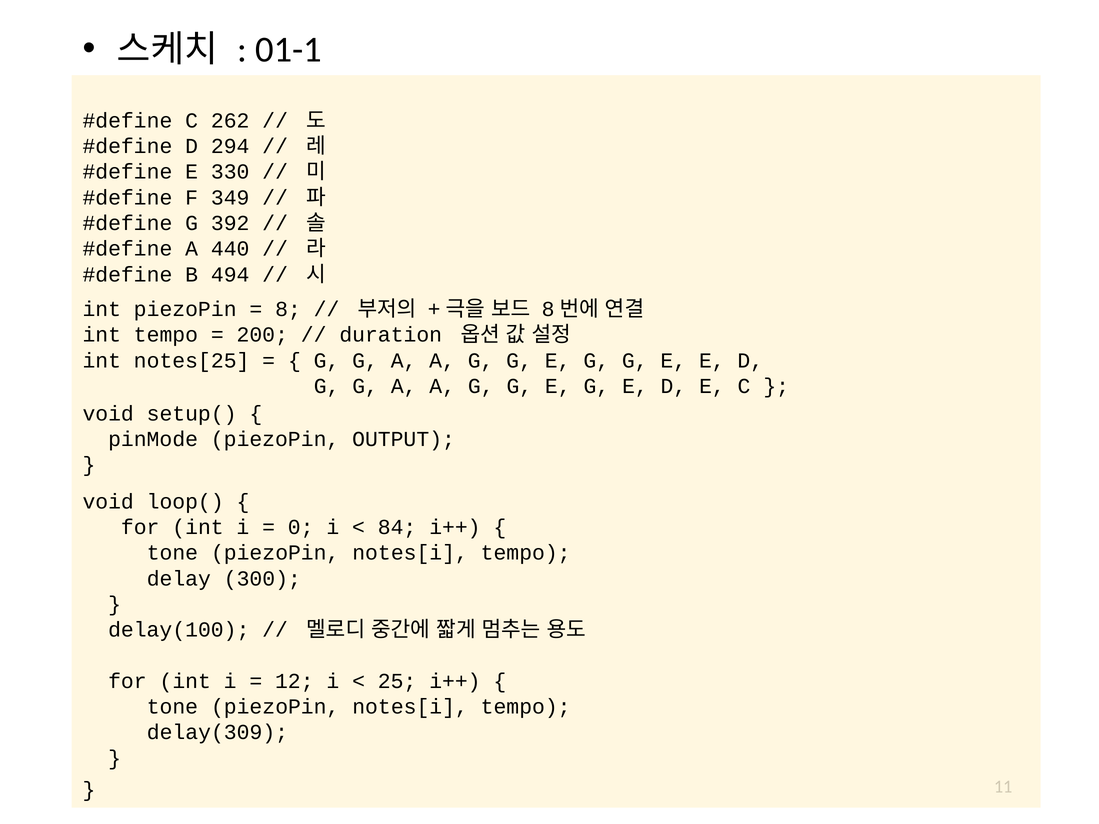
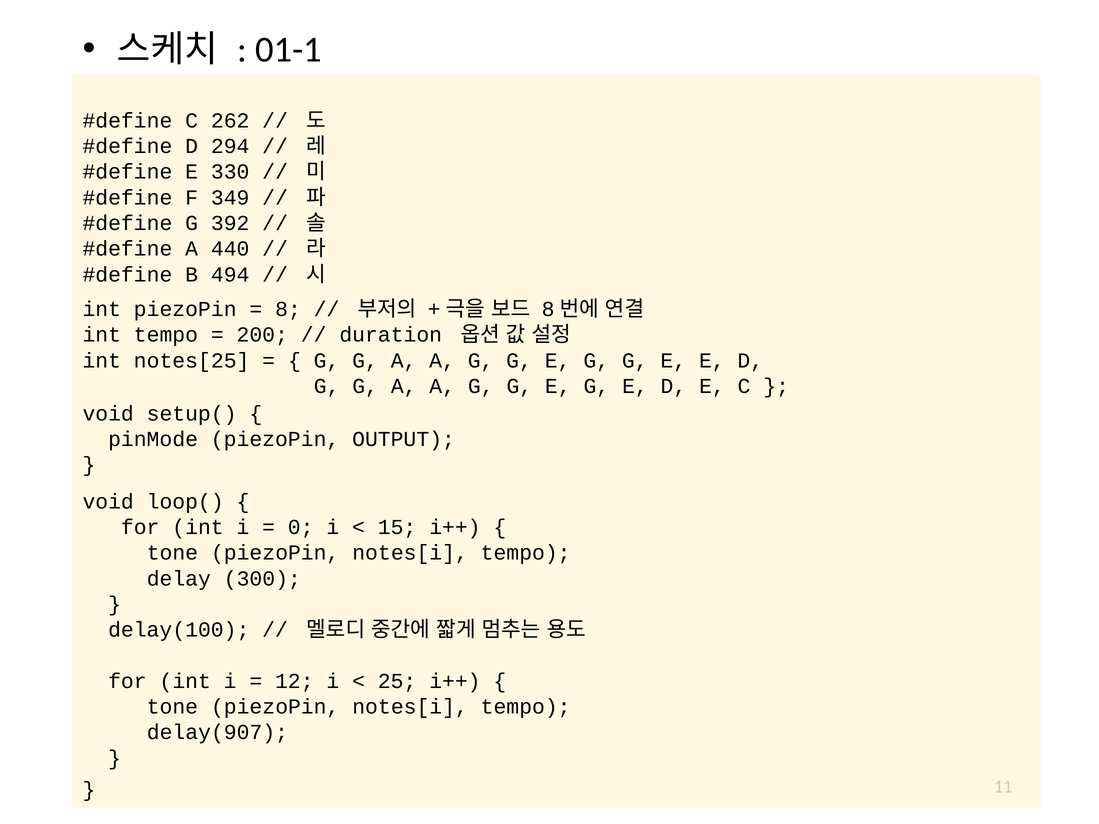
84: 84 -> 15 (397, 527)
delay(309: delay(309 -> delay(907 (217, 733)
